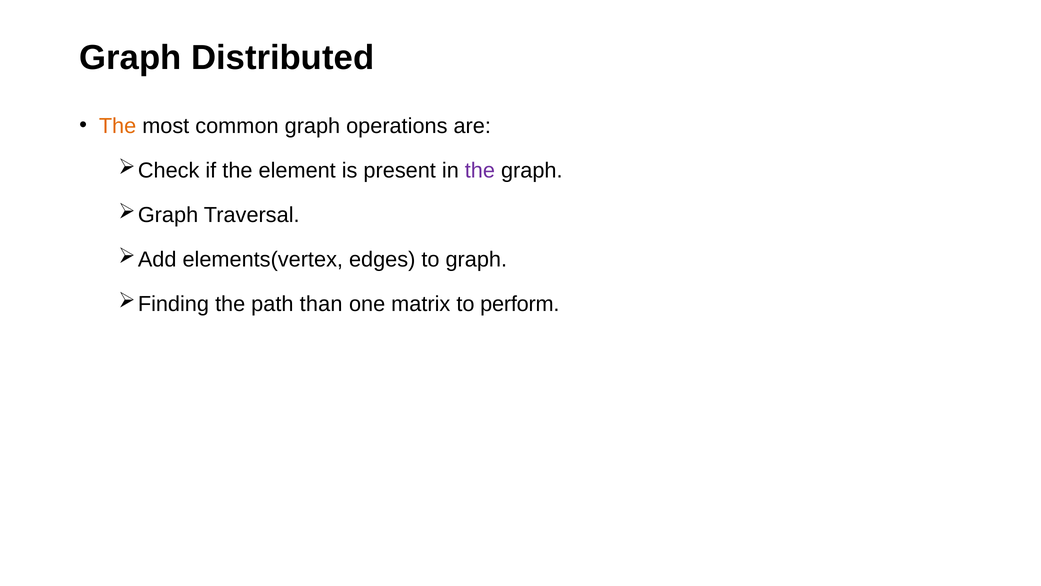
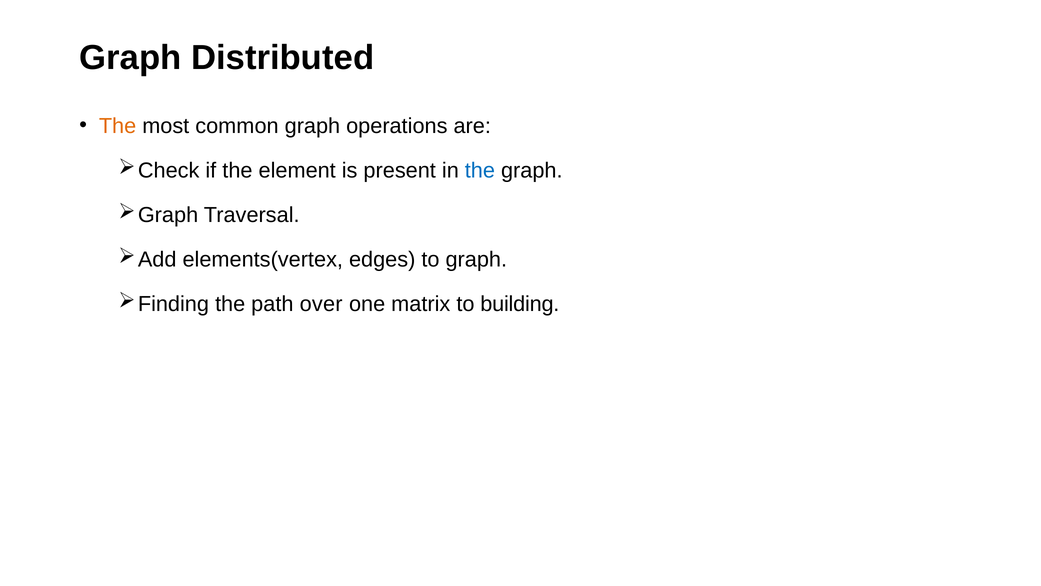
the colour: purple -> blue (480, 170)
than: than -> over (321, 304)
perform: perform -> building (520, 304)
